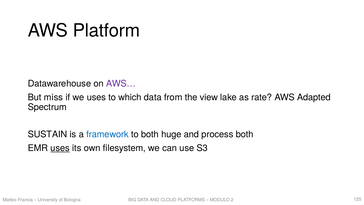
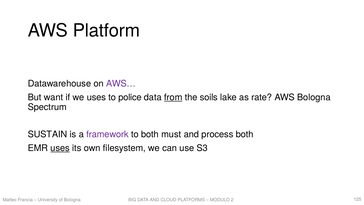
miss: miss -> want (54, 97)
which: which -> police (130, 97)
from underline: none -> present (173, 97)
view: view -> soils (209, 97)
AWS Adapted: Adapted -> Bologna (314, 97)
framework colour: blue -> purple (108, 134)
huge: huge -> must (171, 134)
